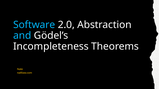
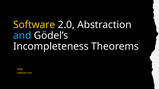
Software colour: light blue -> yellow (34, 25)
